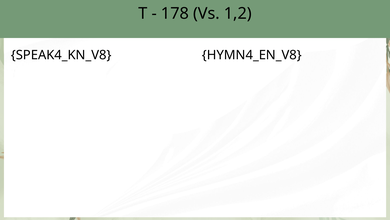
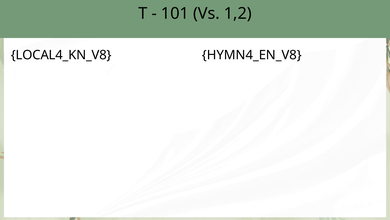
178: 178 -> 101 (175, 14)
SPEAK4_KN_V8: SPEAK4_KN_V8 -> LOCAL4_KN_V8 (61, 55)
